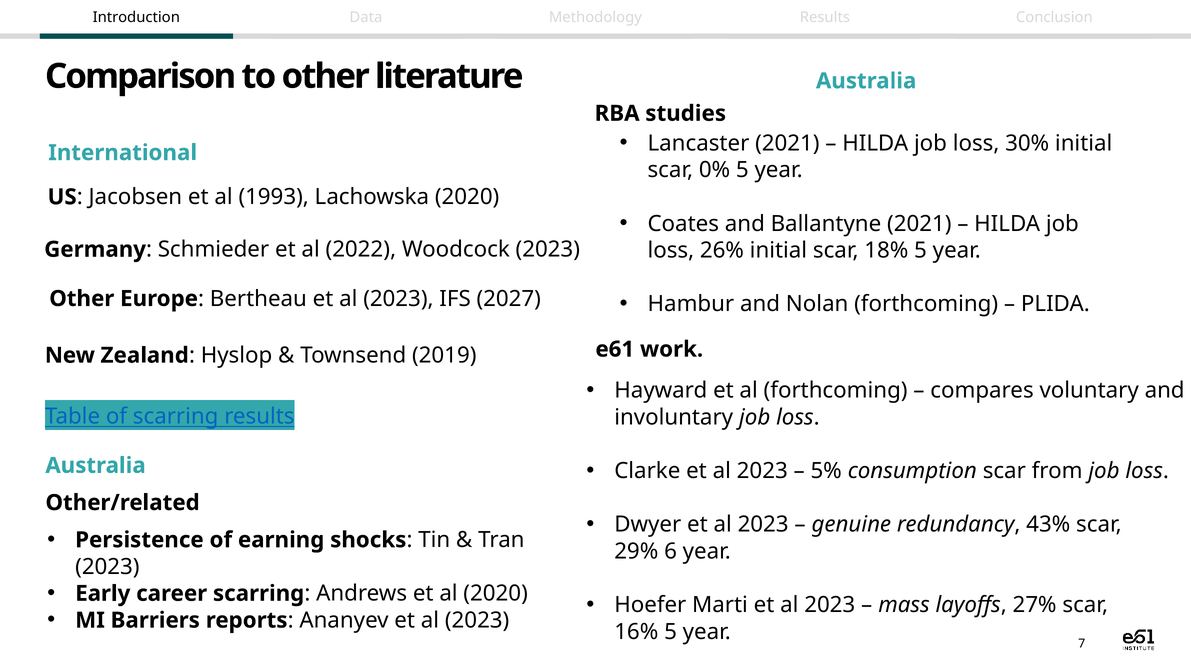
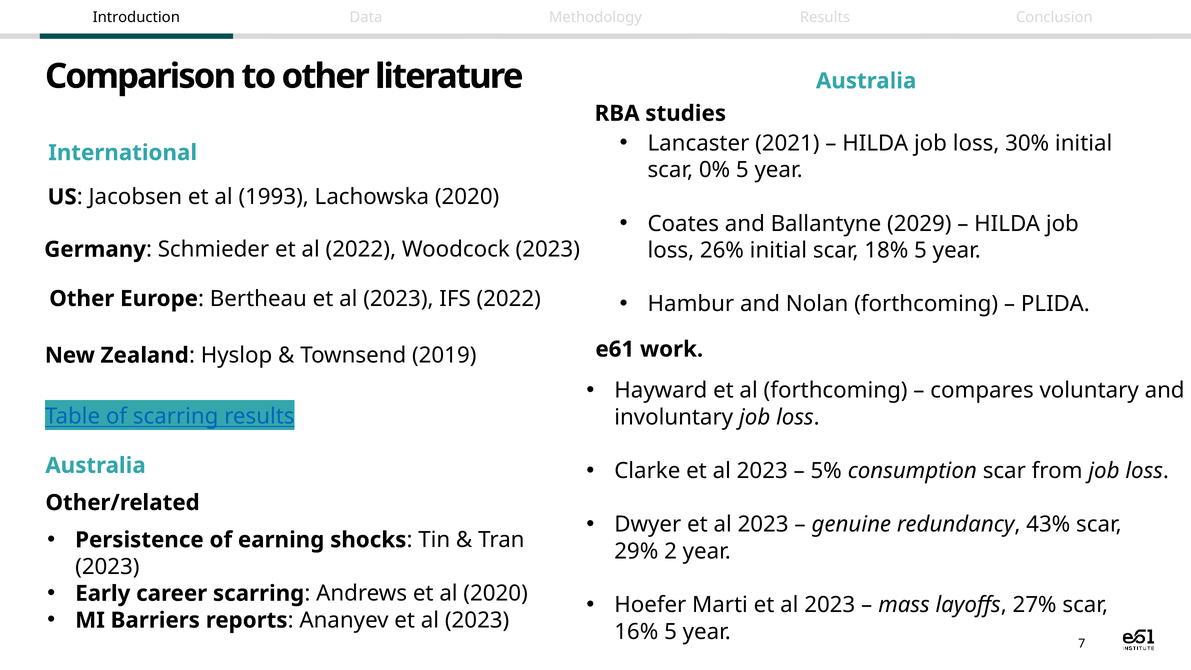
Ballantyne 2021: 2021 -> 2029 (919, 224)
IFS 2027: 2027 -> 2022 (509, 299)
6: 6 -> 2 (671, 551)
